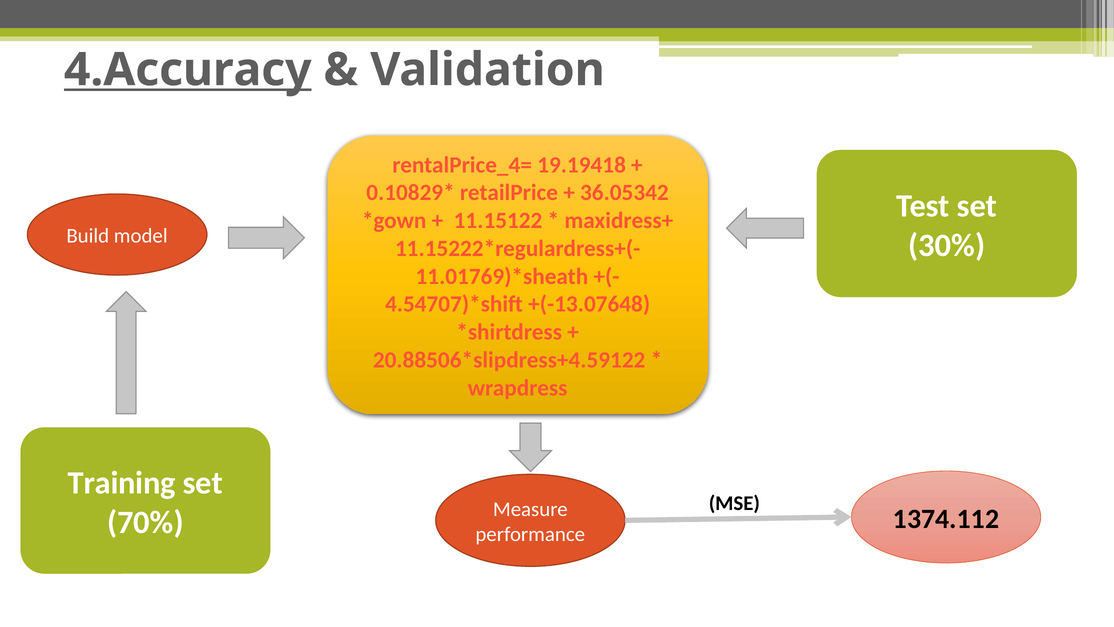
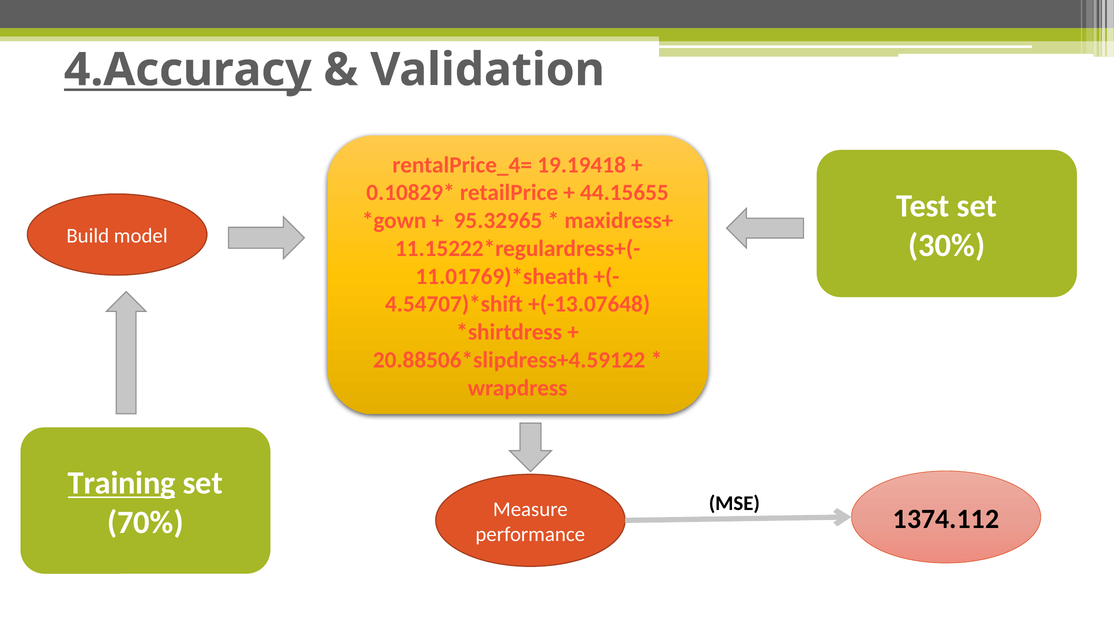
36.05342: 36.05342 -> 44.15655 (624, 193)
11.15122: 11.15122 -> 95.32965 (498, 221)
Training underline: none -> present (122, 483)
